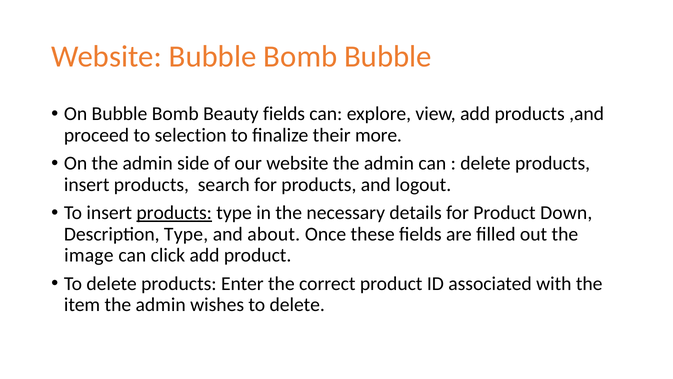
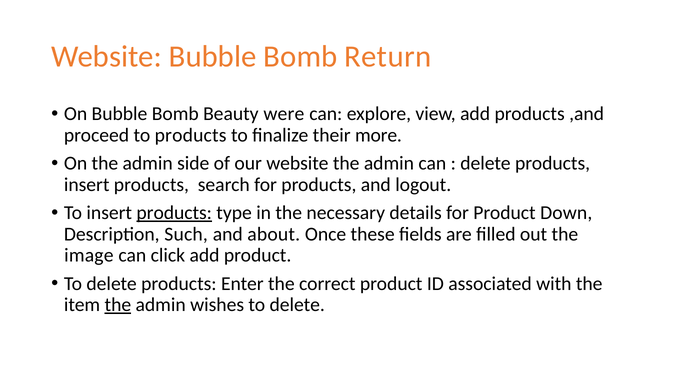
Bomb Bubble: Bubble -> Return (388, 57)
Beauty fields: fields -> were (284, 114)
to selection: selection -> products (191, 135)
Description Type: Type -> Such (186, 234)
the underline: none -> present (118, 304)
